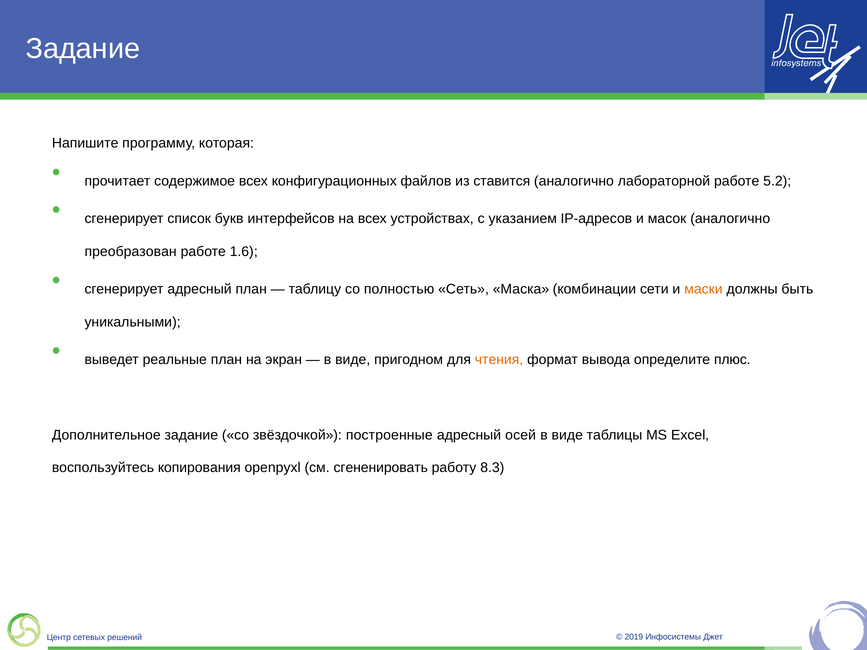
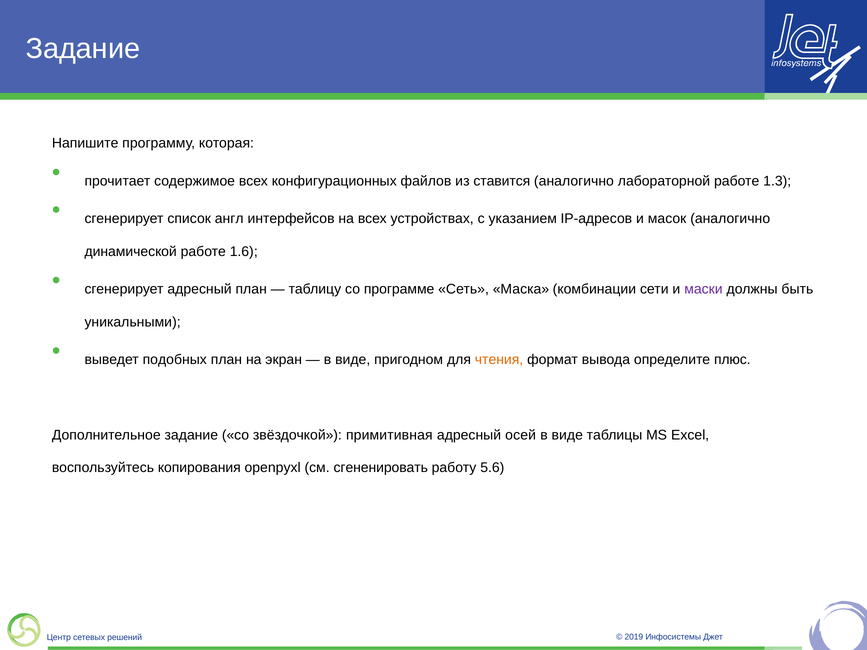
5.2: 5.2 -> 1.3 (777, 181)
букв: букв -> англ (229, 219)
преобразован: преобразован -> динамической (131, 252)
полностью: полностью -> программе (399, 289)
маски colour: orange -> purple (703, 289)
реальные: реальные -> подобных (175, 360)
построенные: построенные -> примитивная (389, 435)
8.3: 8.3 -> 5.6 (492, 468)
